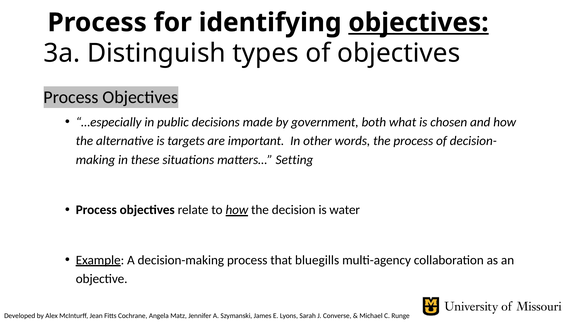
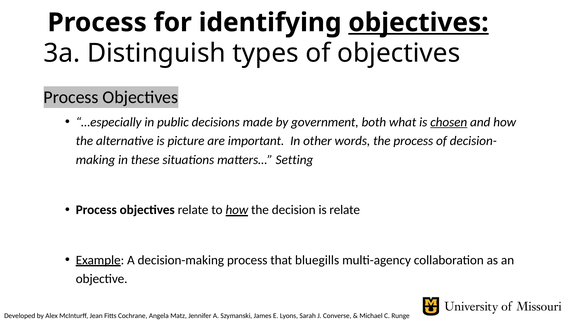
chosen underline: none -> present (449, 122)
targets: targets -> picture (186, 141)
is water: water -> relate (345, 210)
